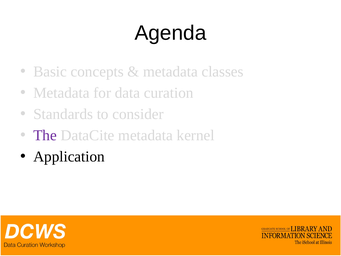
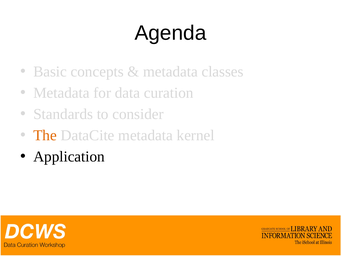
The colour: purple -> orange (45, 135)
